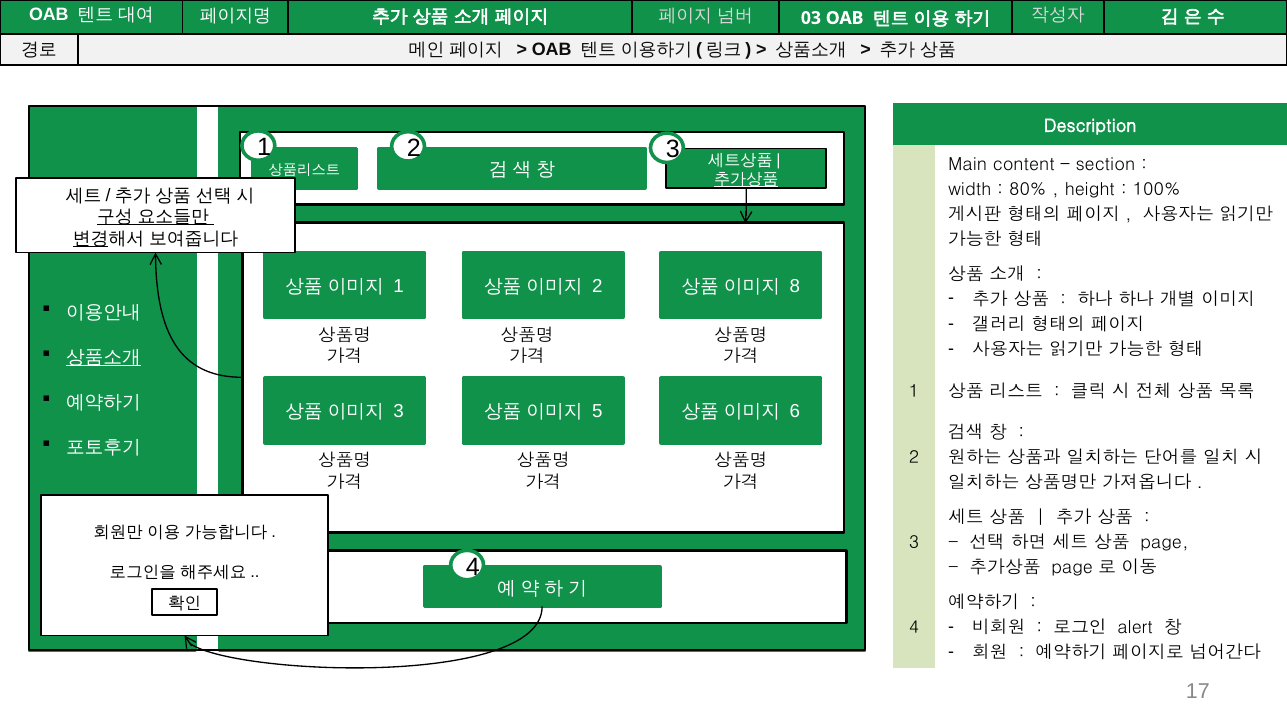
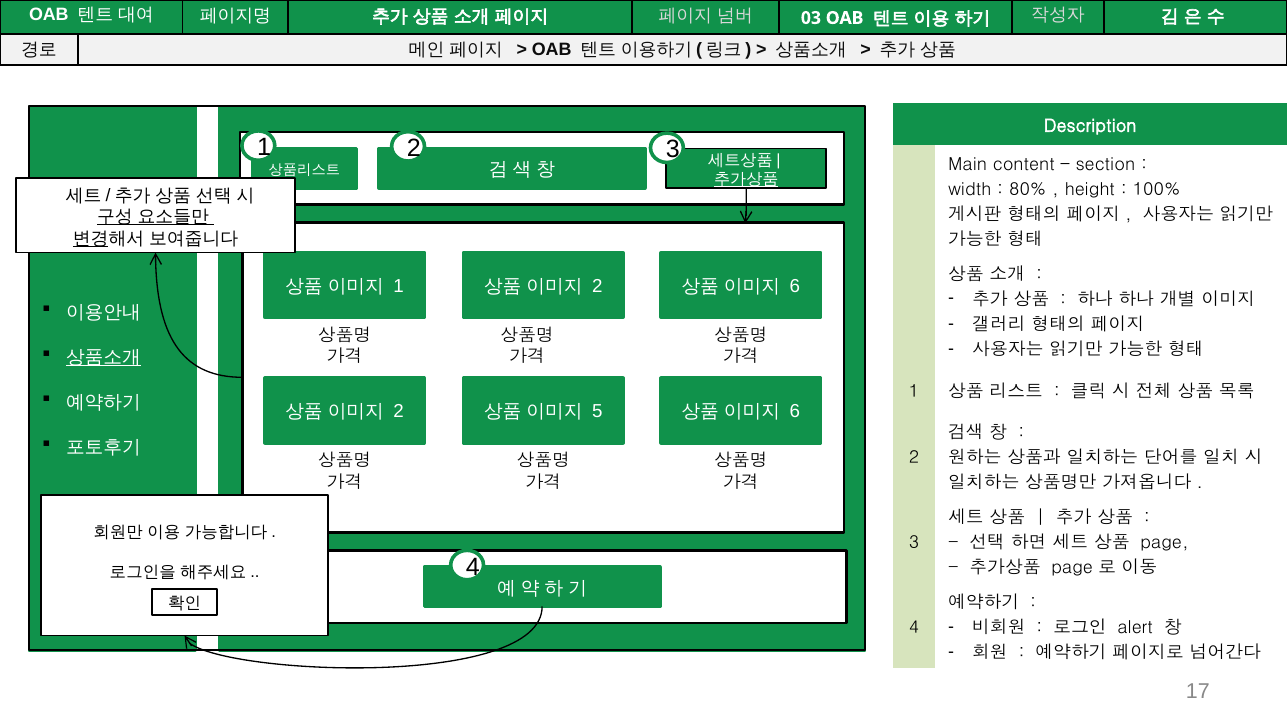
8: 8 -> 6 (795, 286)
3: 3 -> 2 (399, 412)
